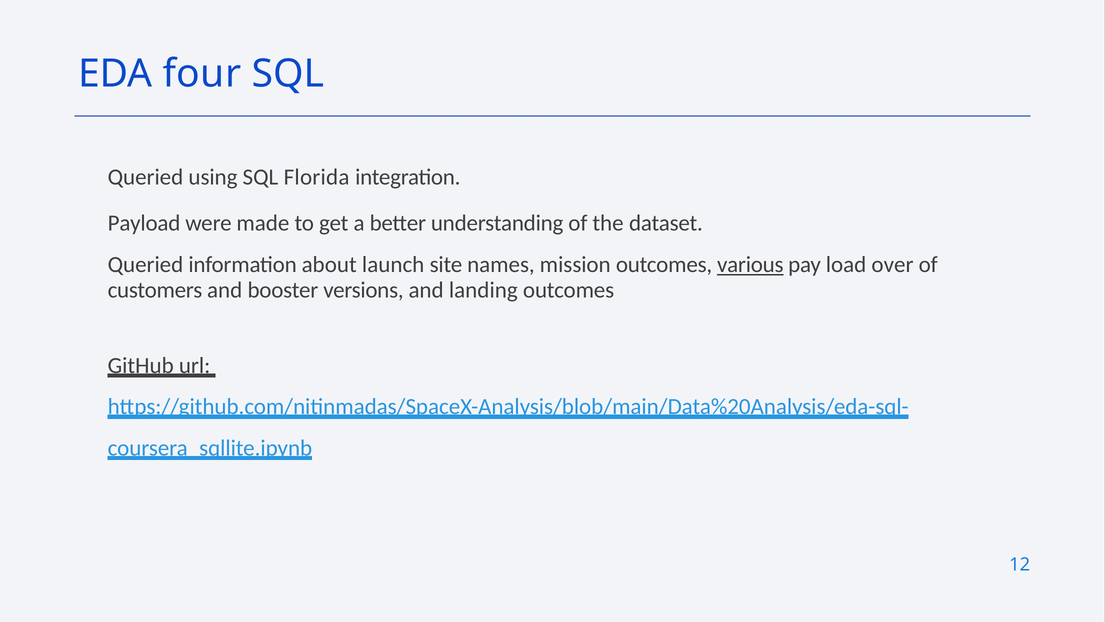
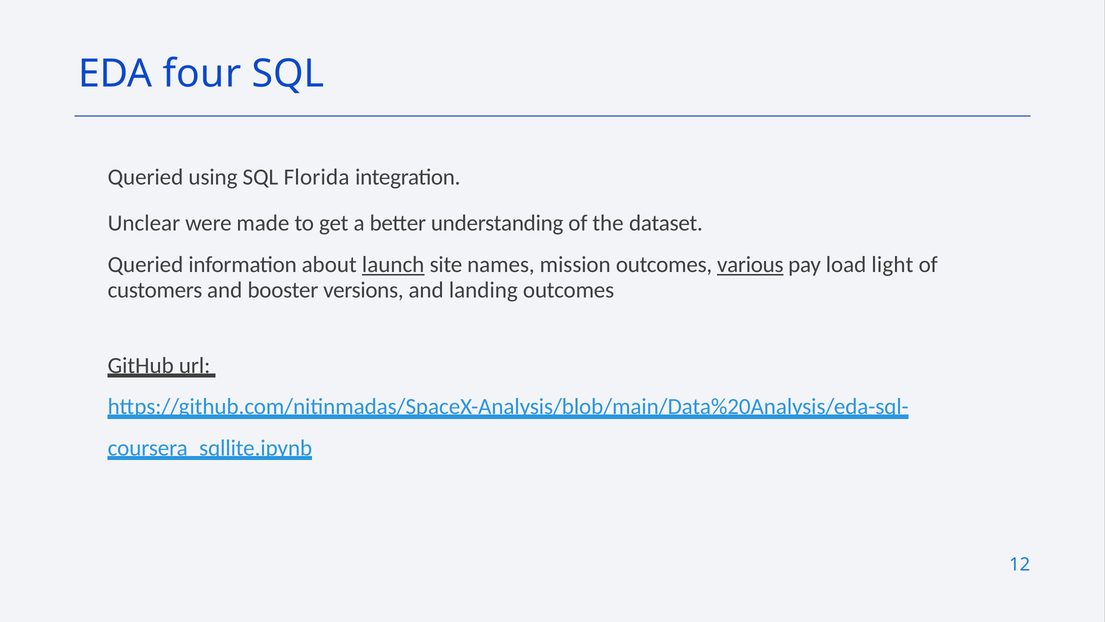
Payload: Payload -> Unclear (144, 223)
launch underline: none -> present (393, 265)
over: over -> light (892, 265)
